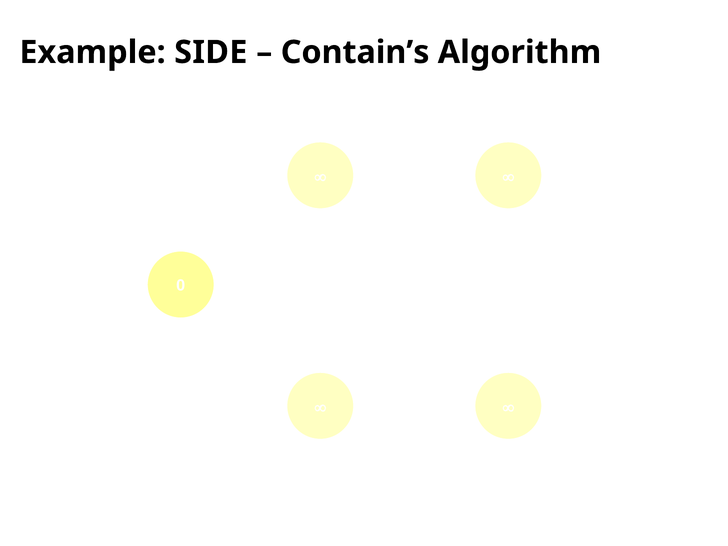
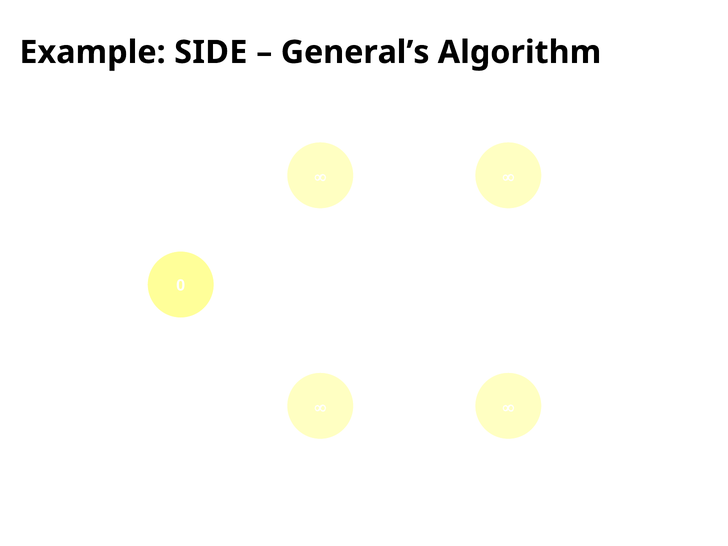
Contain’s: Contain’s -> General’s (355, 52)
